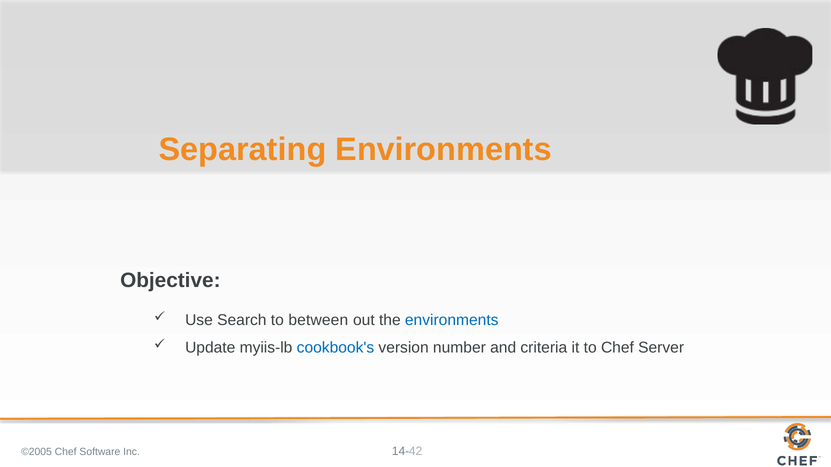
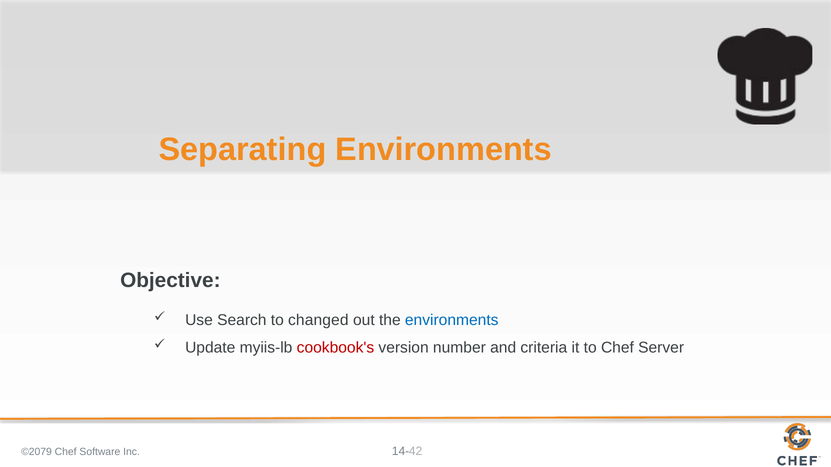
between: between -> changed (318, 320)
cookbook's colour: blue -> red (335, 348)
©2005: ©2005 -> ©2079 (37, 452)
